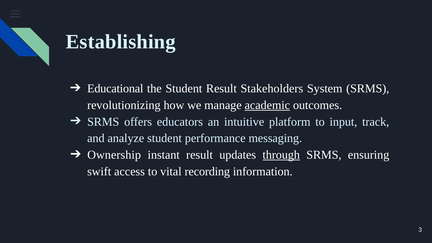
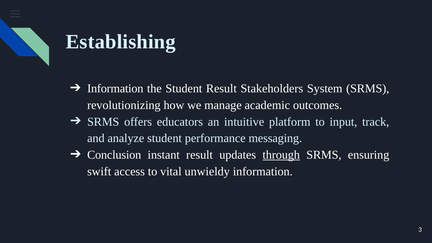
Educational: Educational -> Information (115, 89)
academic underline: present -> none (267, 105)
Ownership: Ownership -> Conclusion (114, 155)
recording: recording -> unwieldy (207, 171)
